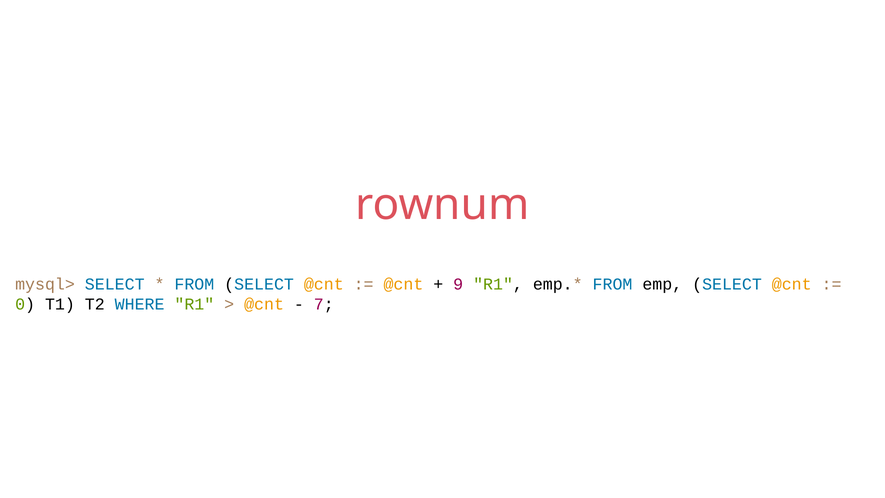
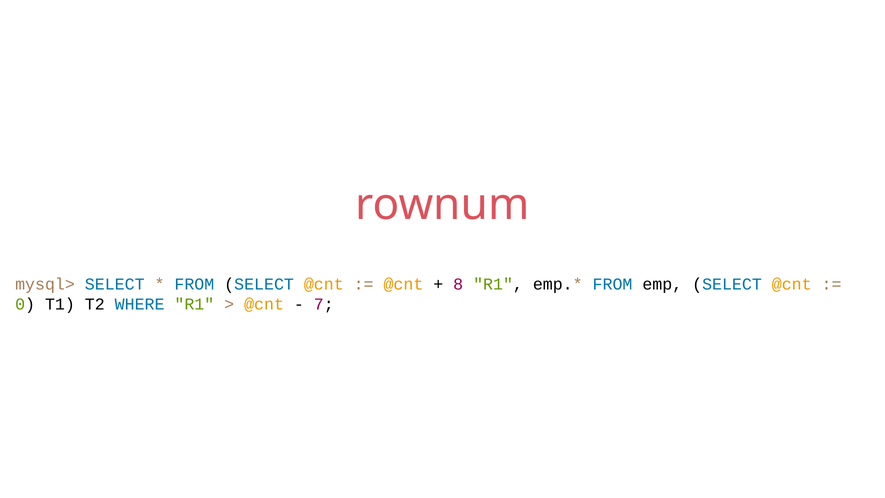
9: 9 -> 8 (458, 284)
